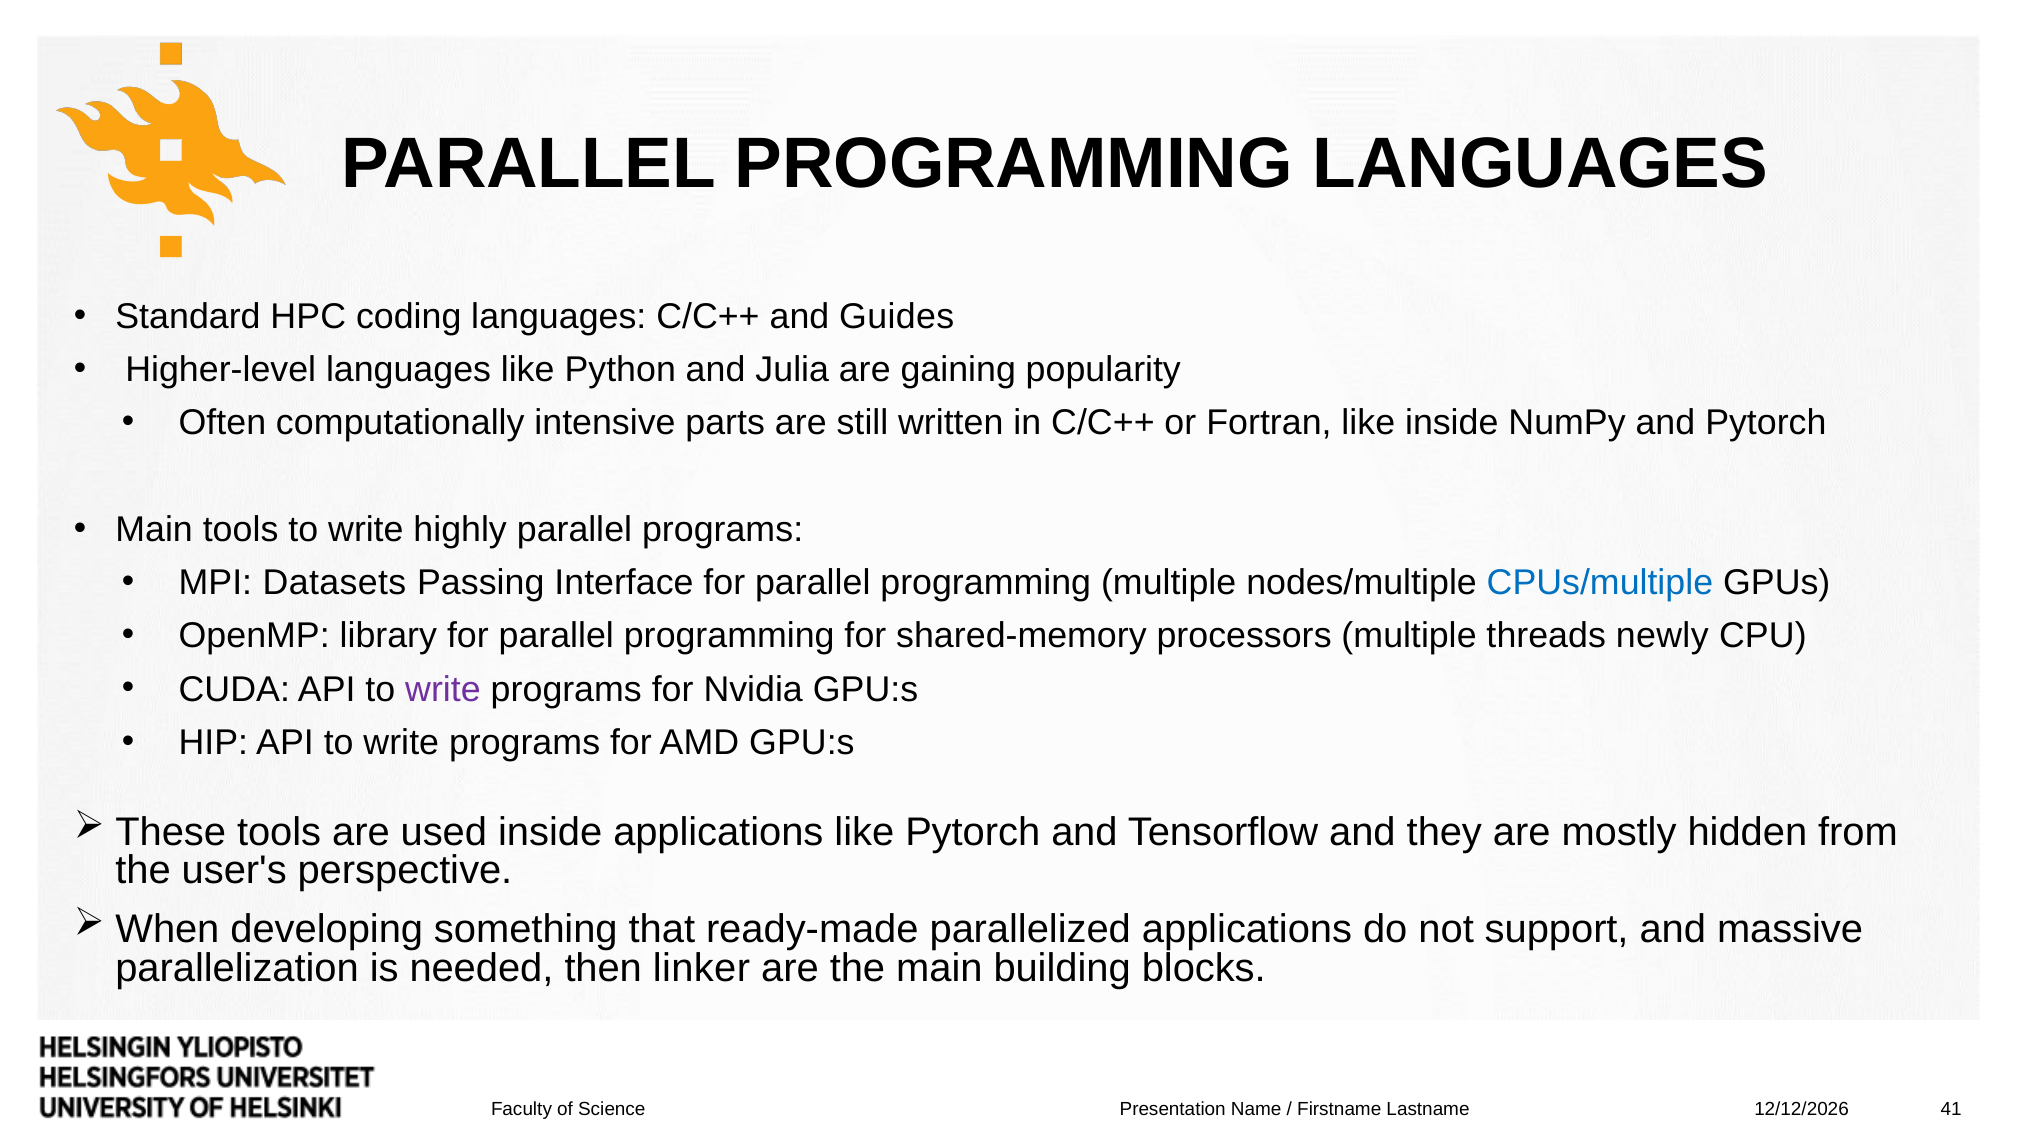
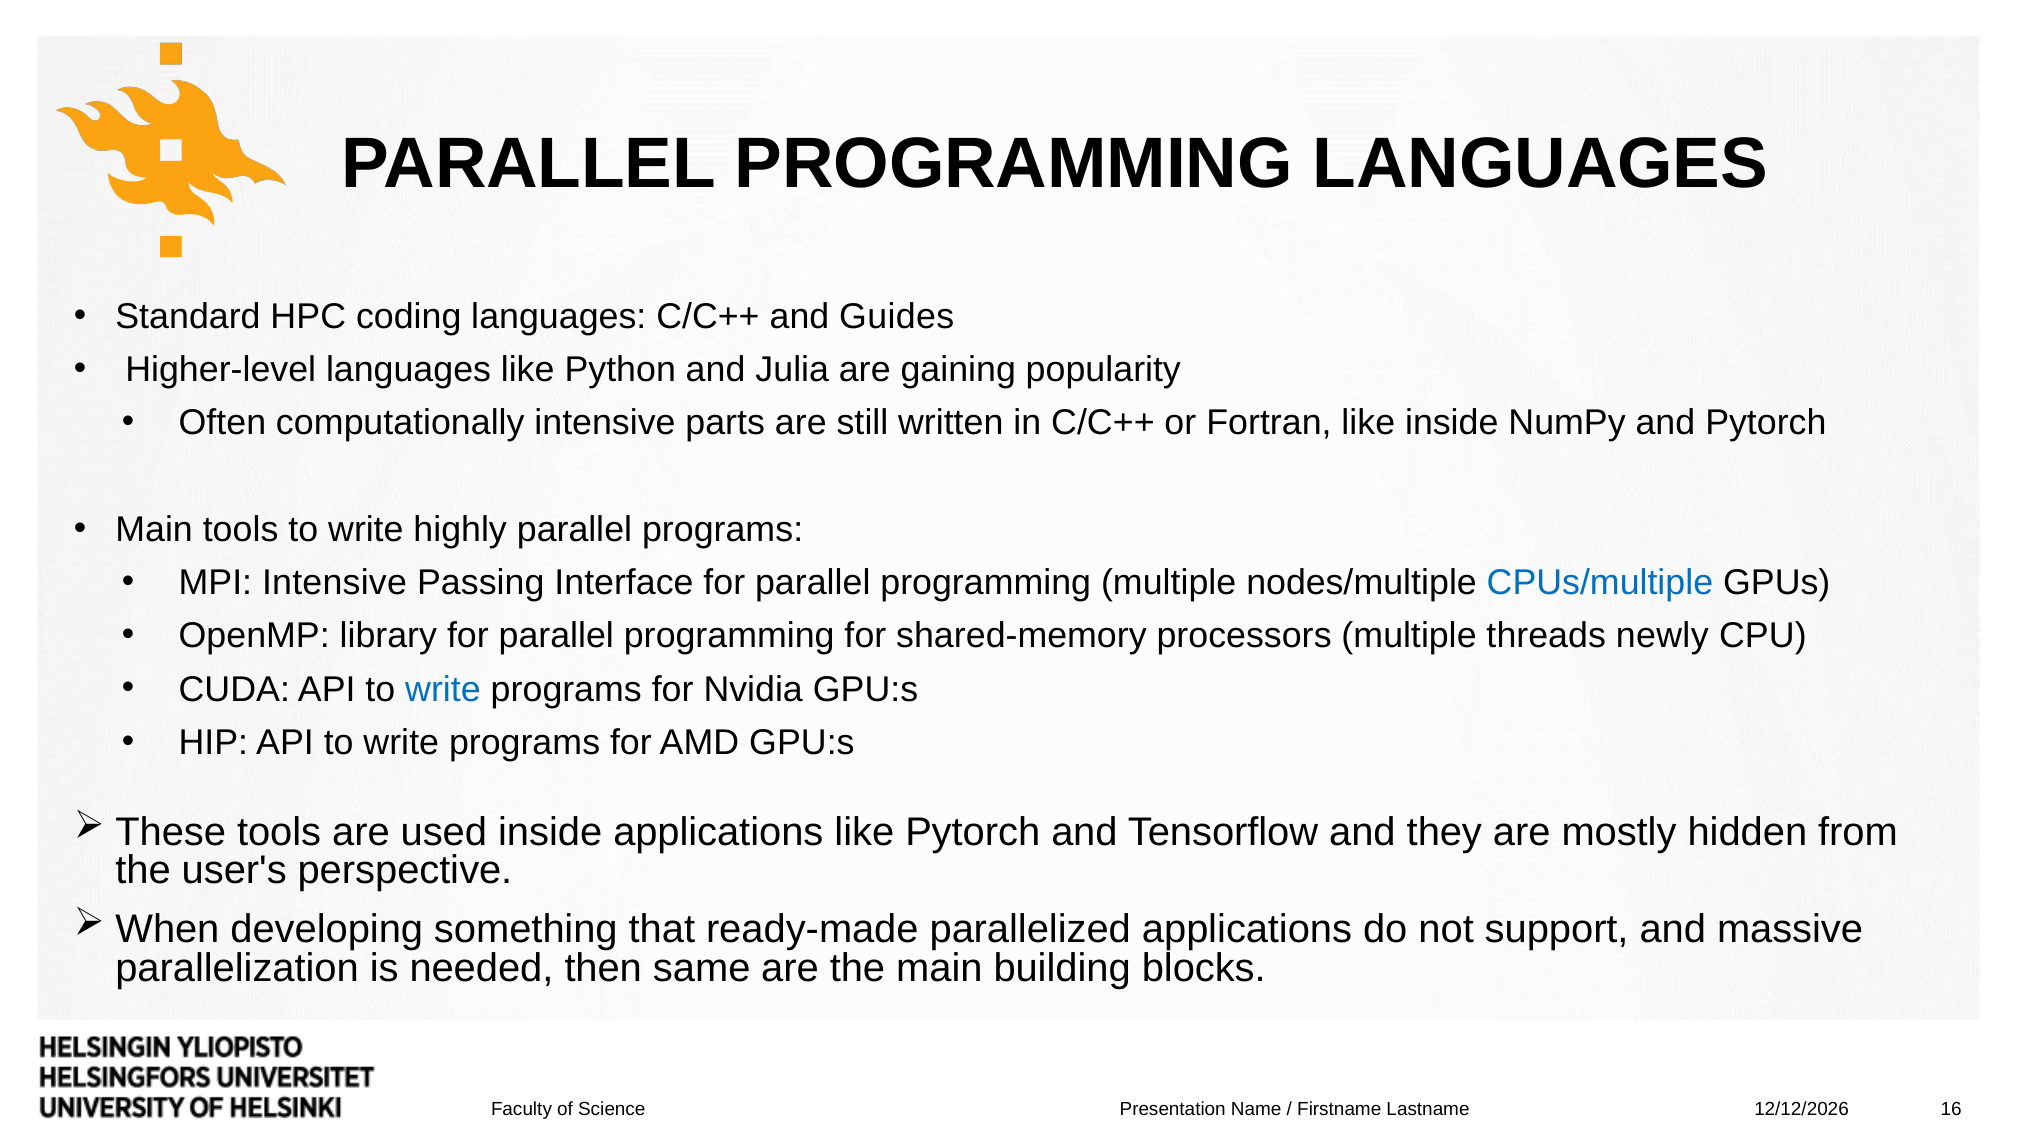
MPI Datasets: Datasets -> Intensive (335, 583)
write colour: purple -> blue (443, 689)
linker: linker -> same (702, 968)
41: 41 -> 16 (1951, 1109)
